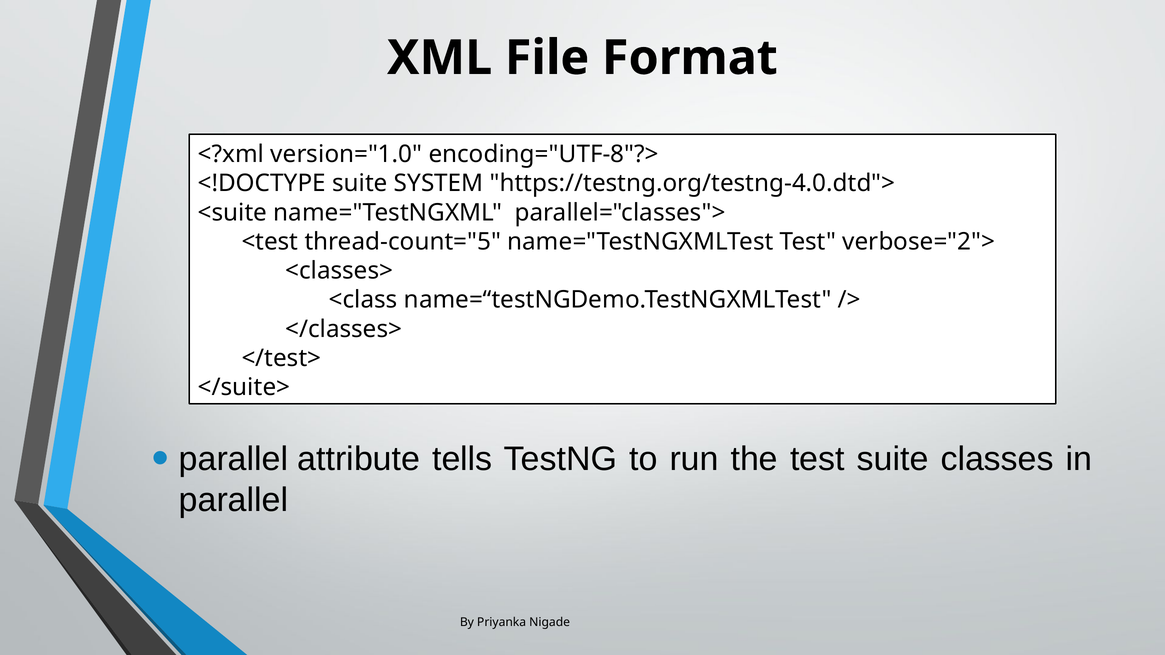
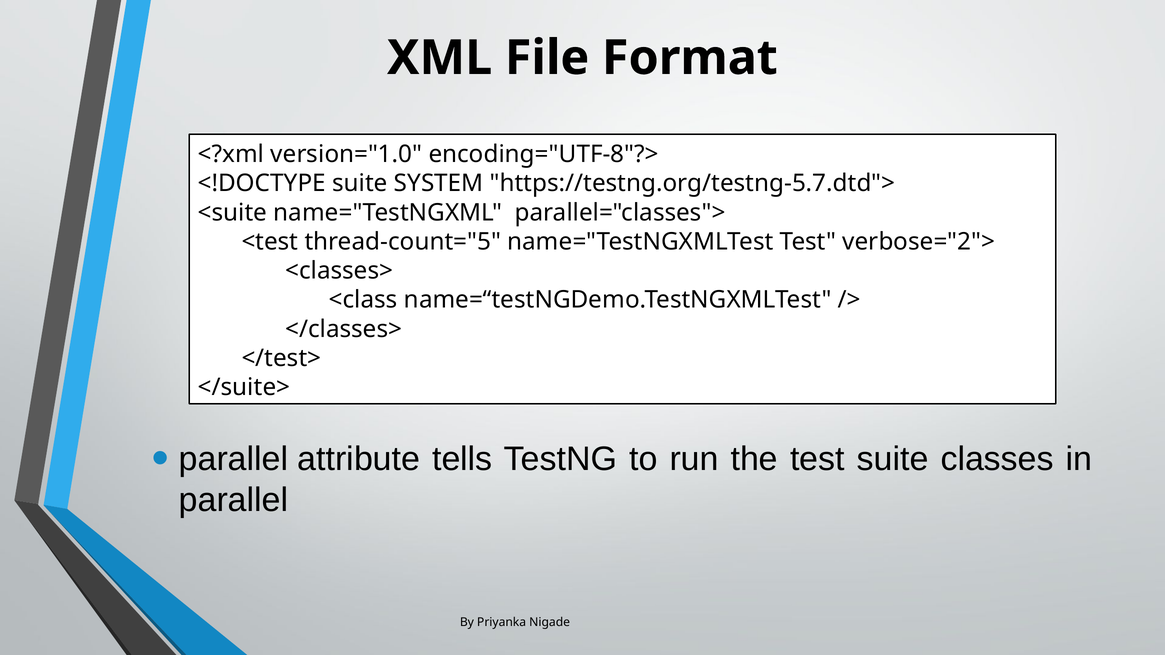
https://testng.org/testng-4.0.dtd">: https://testng.org/testng-4.0.dtd"> -> https://testng.org/testng-5.7.dtd"> (693, 184)
